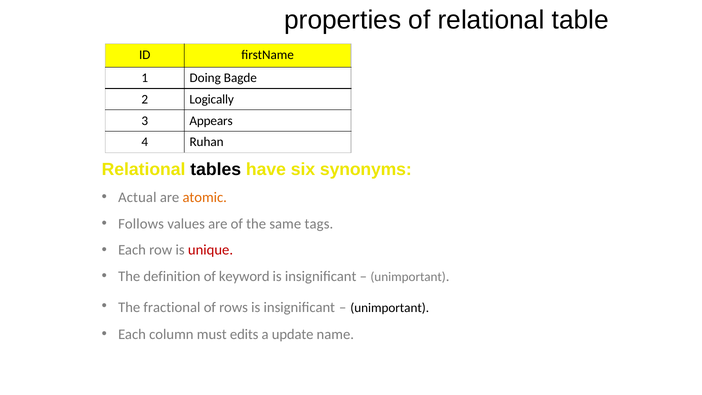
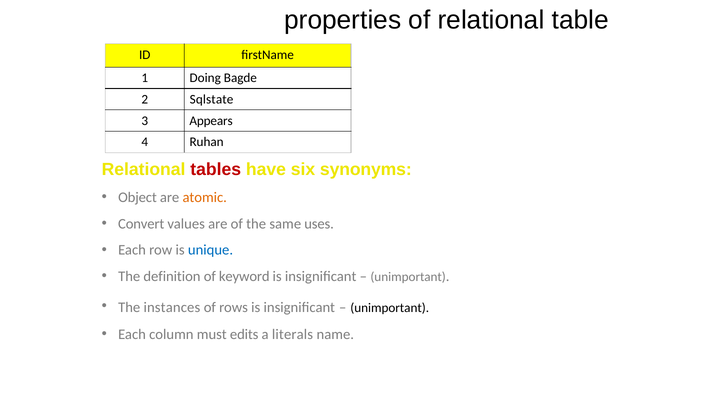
Logically: Logically -> Sqlstate (212, 99)
tables colour: black -> red (216, 170)
Actual: Actual -> Object (137, 197)
Follows: Follows -> Convert (141, 224)
tags: tags -> uses (319, 224)
unique colour: red -> blue (211, 250)
fractional: fractional -> instances (172, 307)
update: update -> literals (293, 334)
